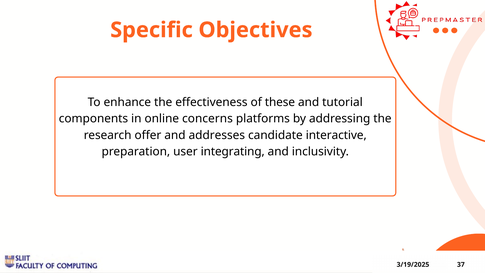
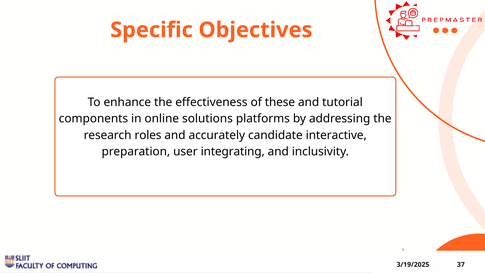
concerns: concerns -> solutions (207, 119)
offer: offer -> roles (148, 135)
addresses: addresses -> accurately (217, 135)
